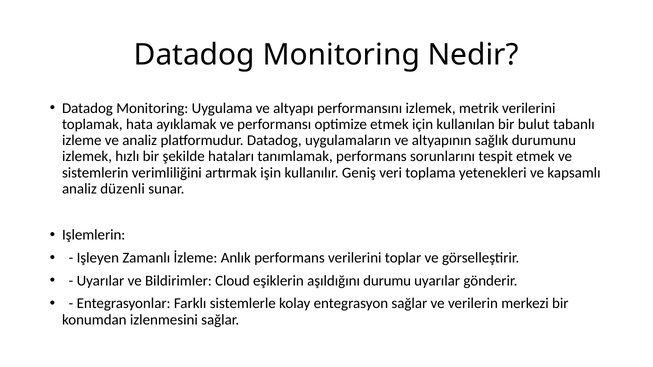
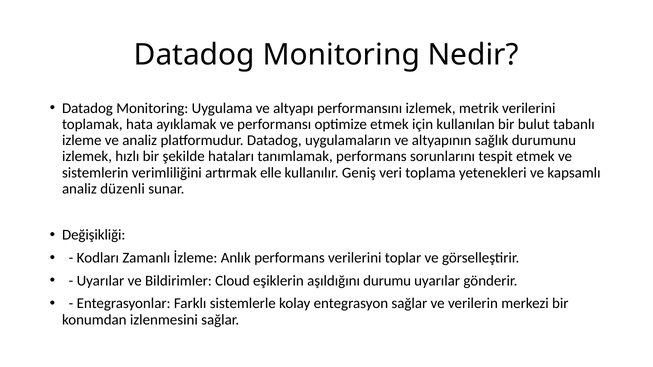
işin: işin -> elle (271, 173)
Işlemlerin: Işlemlerin -> Değişikliği (94, 235)
Işleyen: Işleyen -> Kodları (98, 258)
